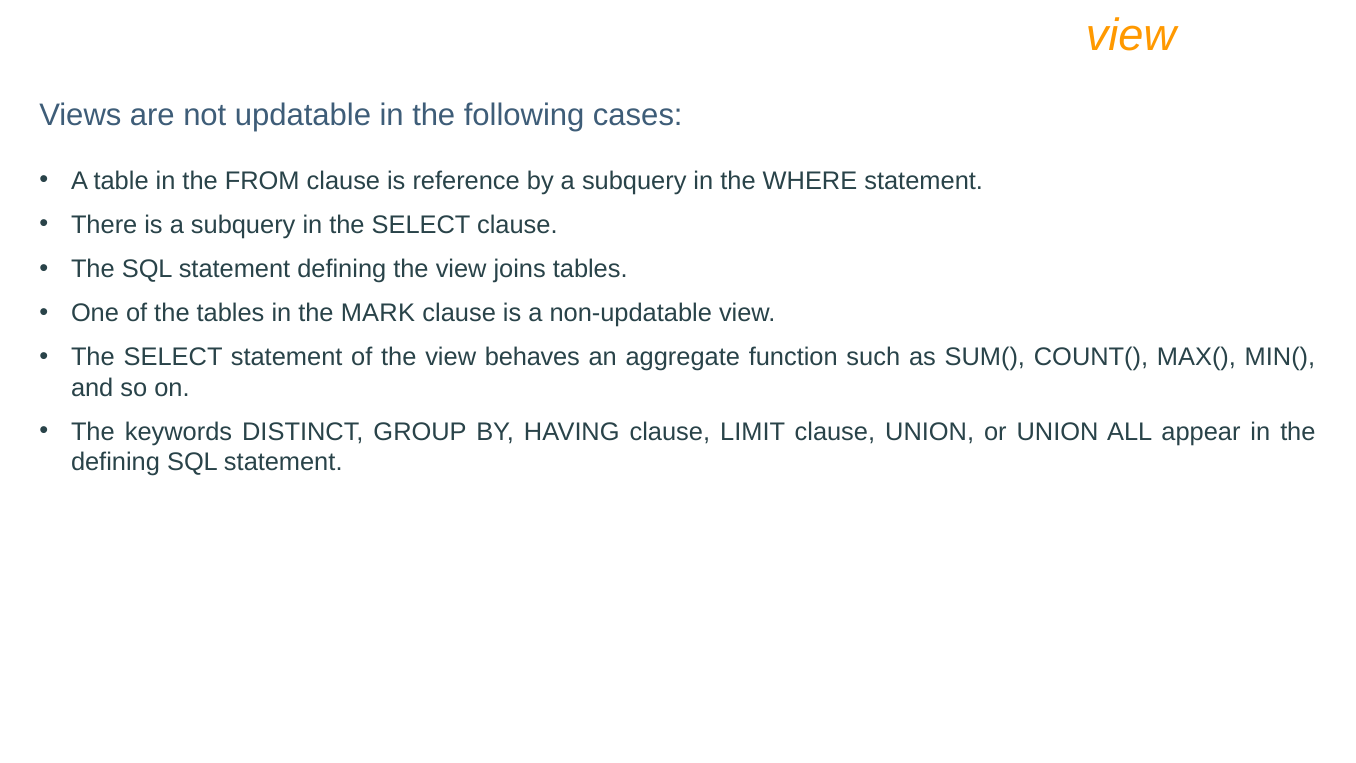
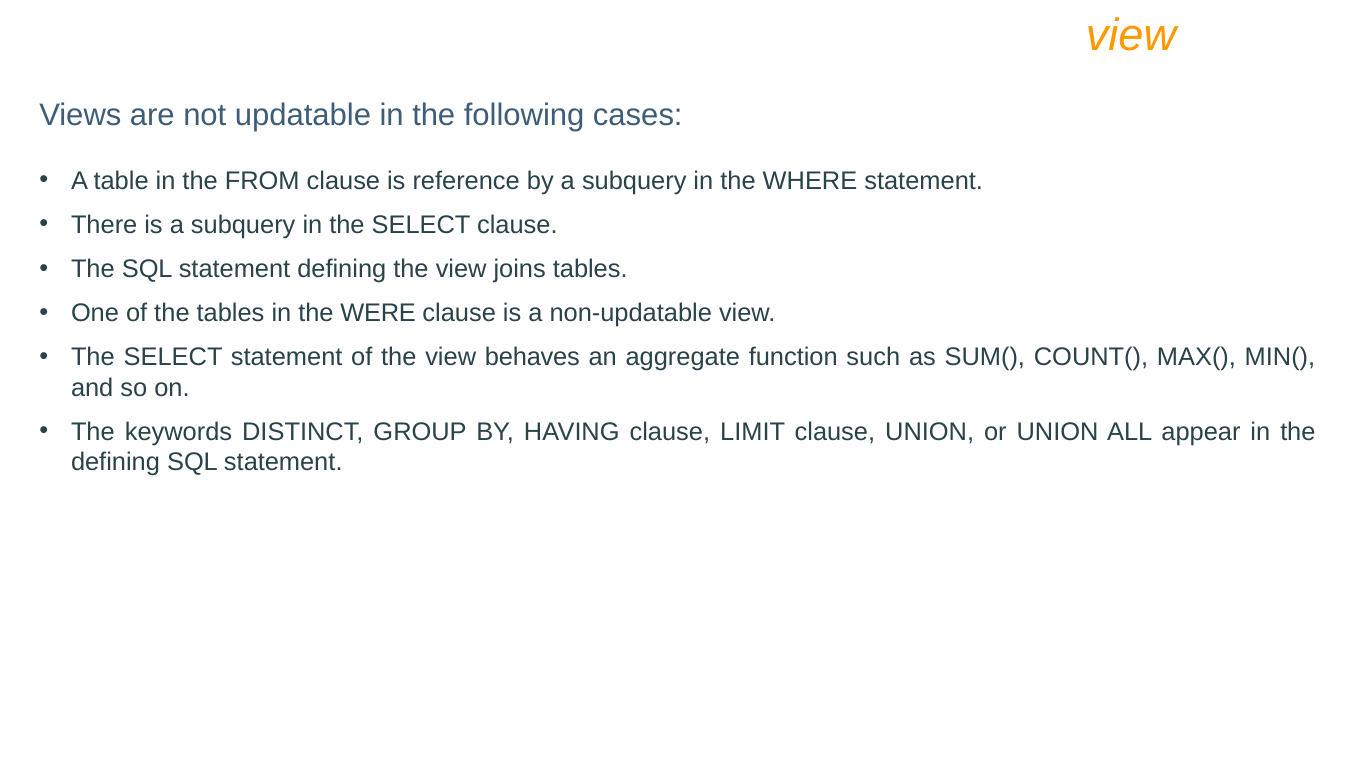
MARK: MARK -> WERE (378, 313)
